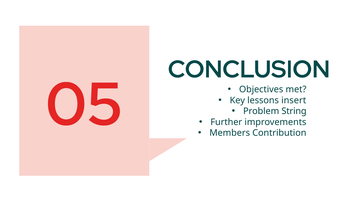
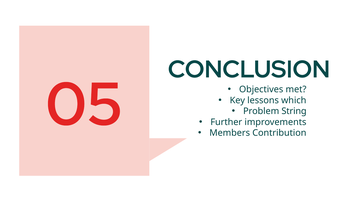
insert: insert -> which (294, 100)
